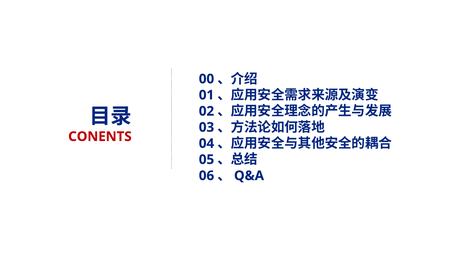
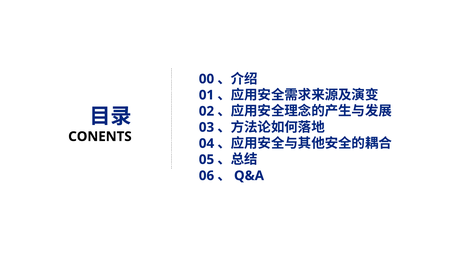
CONENTS colour: red -> black (100, 137)
